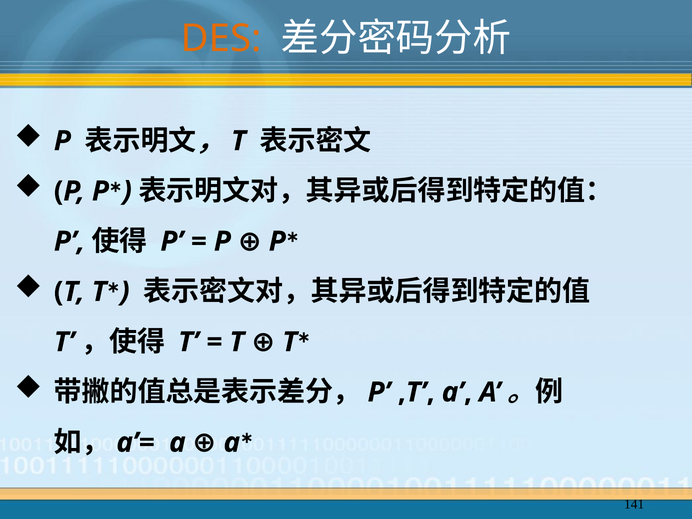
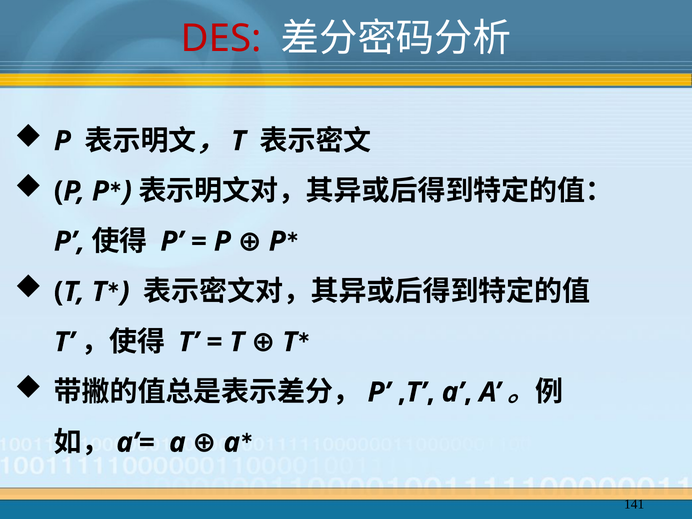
DES colour: orange -> red (221, 39)
